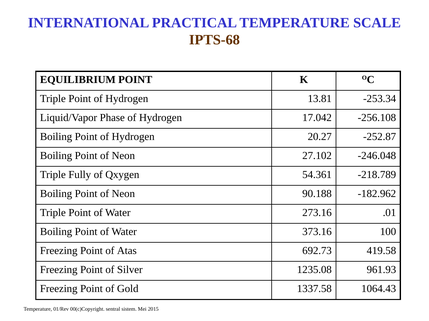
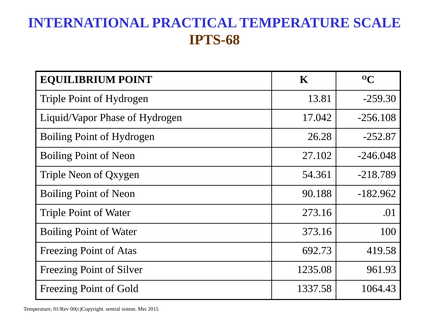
-253.34: -253.34 -> -259.30 (380, 99)
20.27: 20.27 -> 26.28 (320, 137)
Triple Fully: Fully -> Neon (80, 175)
